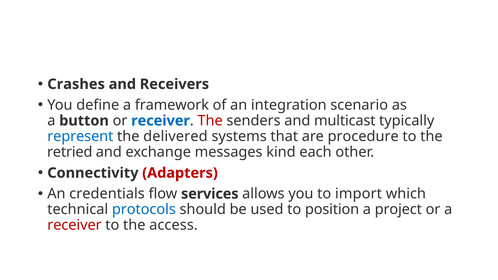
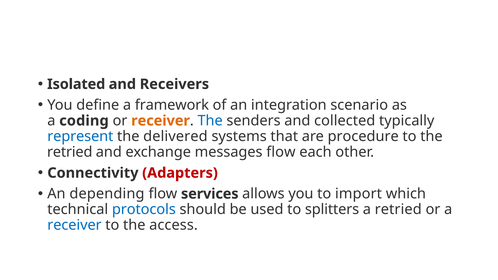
Crashes: Crashes -> Isolated (76, 84)
button: button -> coding (84, 121)
receiver colour: blue -> orange (161, 121)
The colour: red -> blue (210, 121)
multicast: multicast -> collected (345, 121)
messages kind: kind -> flow (281, 152)
credentials: credentials -> depending (107, 194)
position: position -> splitters (332, 210)
a project: project -> retried (398, 210)
receiver colour: red -> blue (74, 225)
